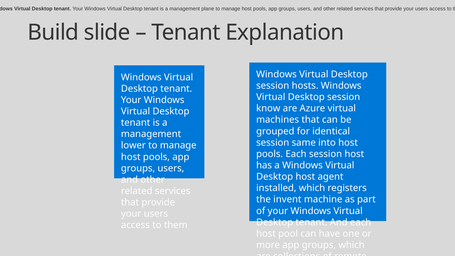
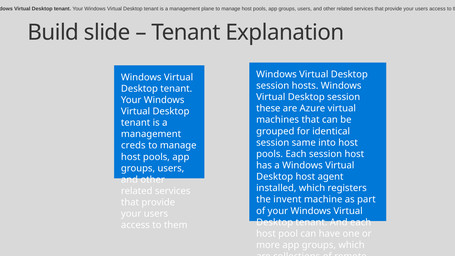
know: know -> these (268, 108)
lower: lower -> creds (133, 145)
